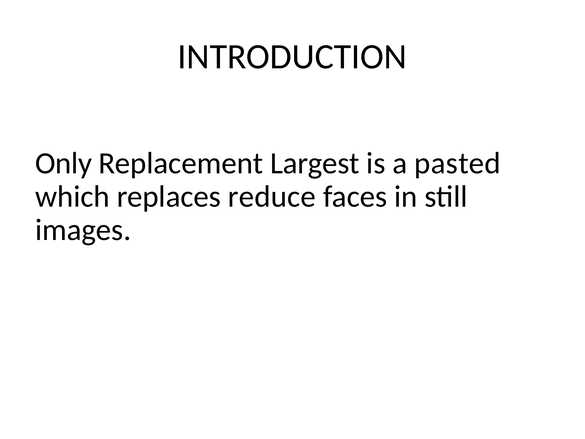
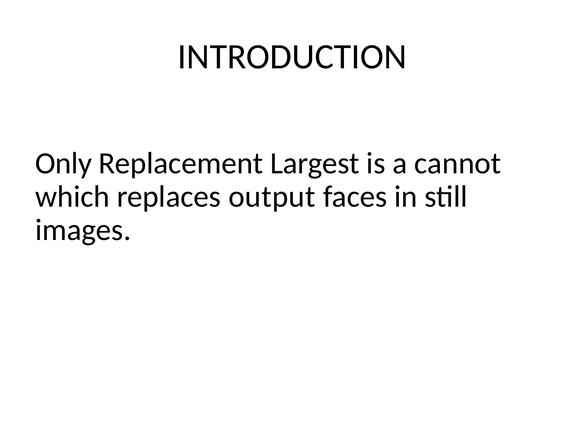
pasted: pasted -> cannot (458, 163)
reduce: reduce -> output (272, 197)
